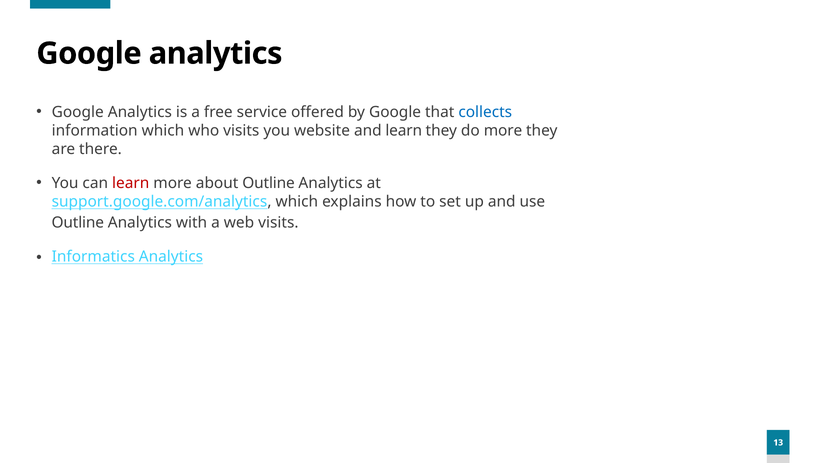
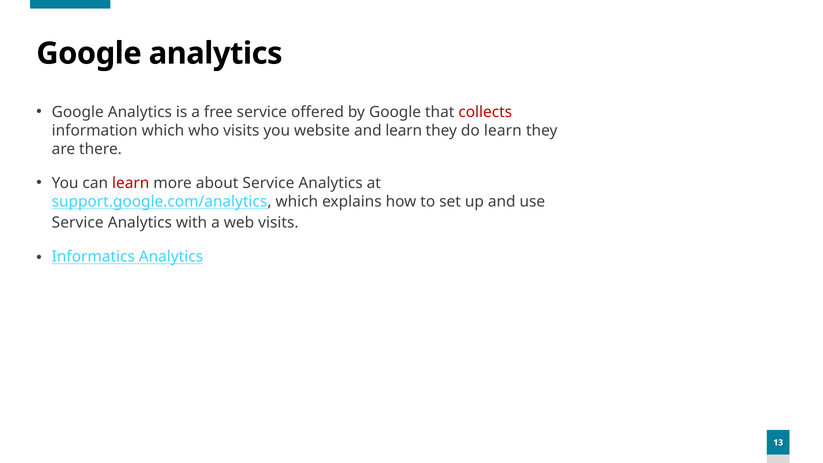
collects colour: blue -> red (485, 112)
do more: more -> learn (503, 131)
about Outline: Outline -> Service (268, 183)
Outline: Outline -> Service (78, 223)
